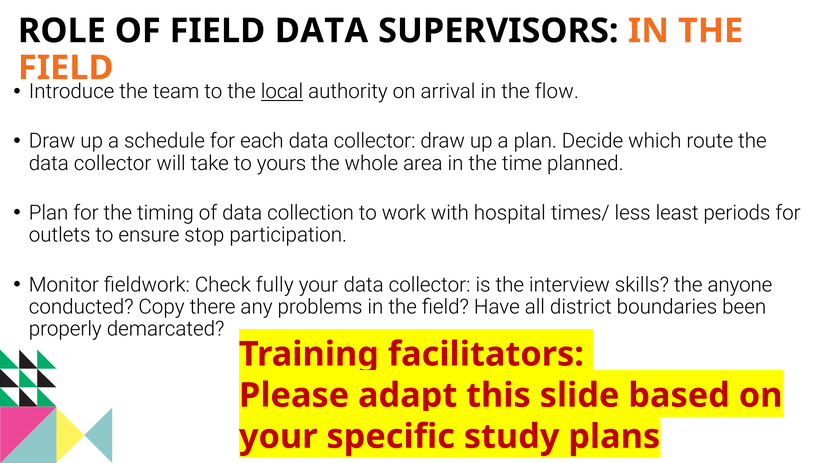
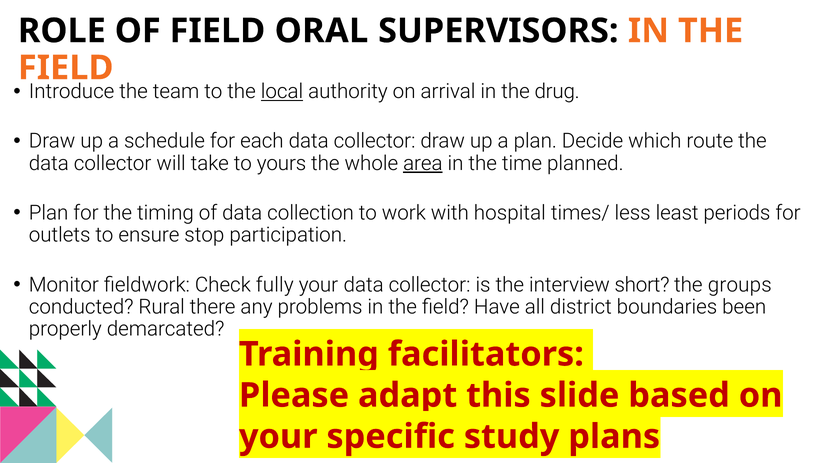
FIELD DATA: DATA -> ORAL (321, 31)
flow: flow -> drug (557, 92)
area underline: none -> present (423, 163)
skills: skills -> short (642, 285)
anyone: anyone -> groups (740, 285)
Copy: Copy -> Rural (162, 307)
